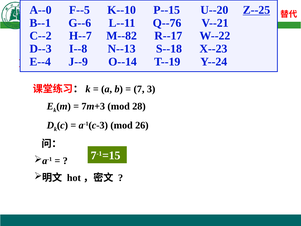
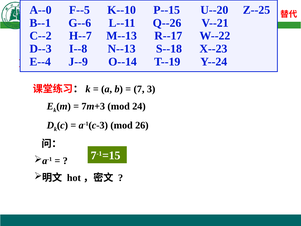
Z--25 underline: present -> none (256, 10)
Q--76: Q--76 -> Q--26 (167, 23)
M--82: M--82 -> M--13 (122, 36)
28: 28 -> 24 (139, 106)
